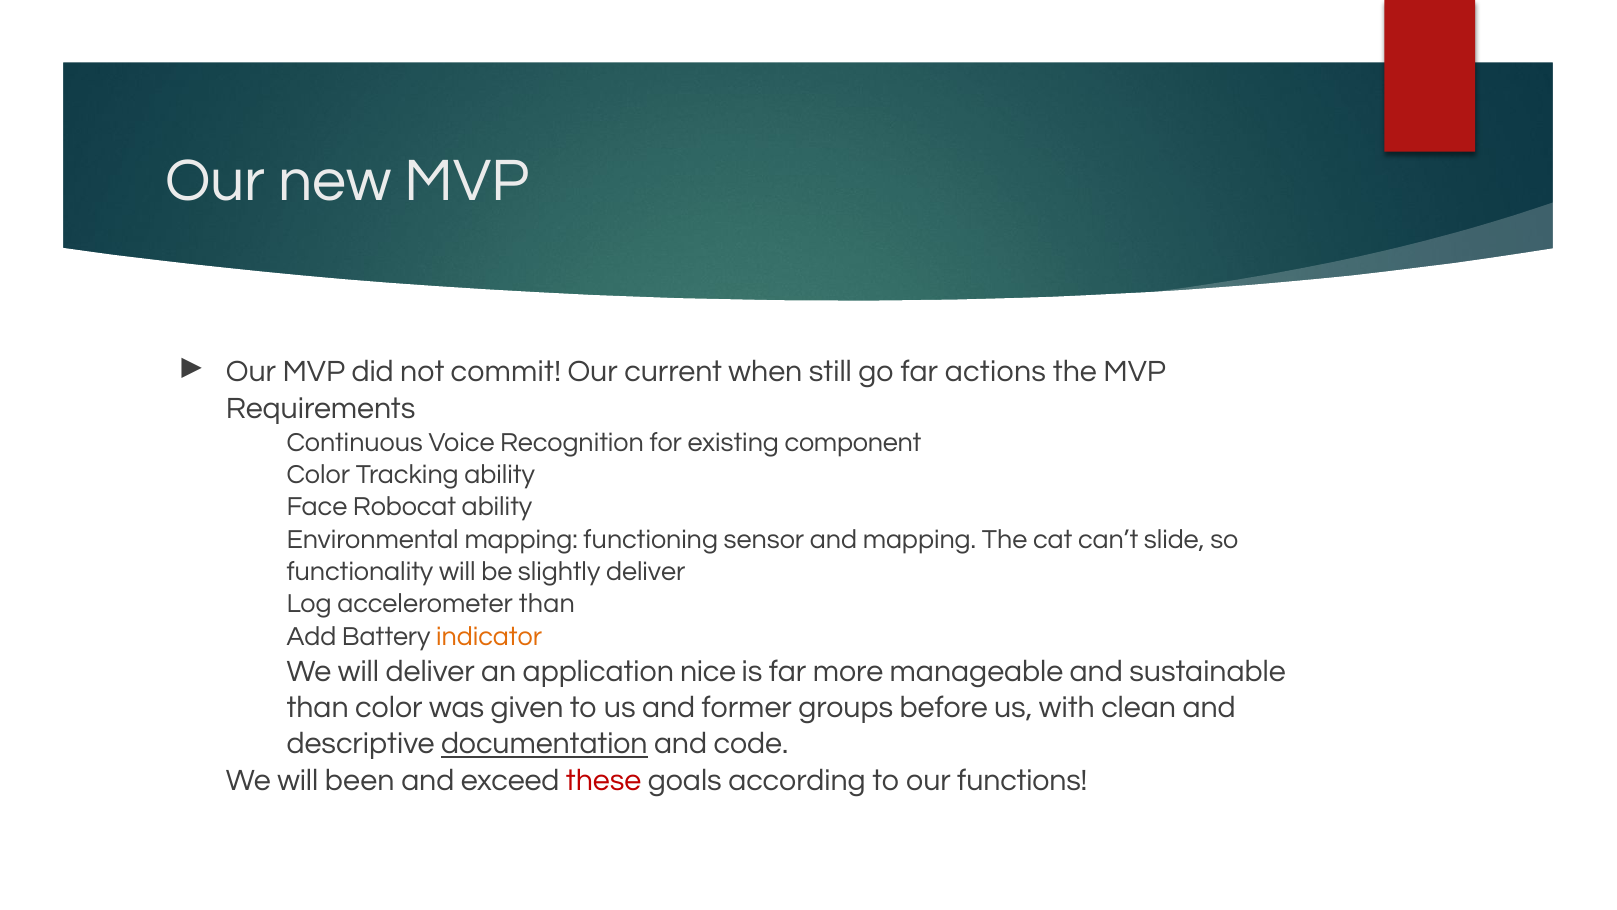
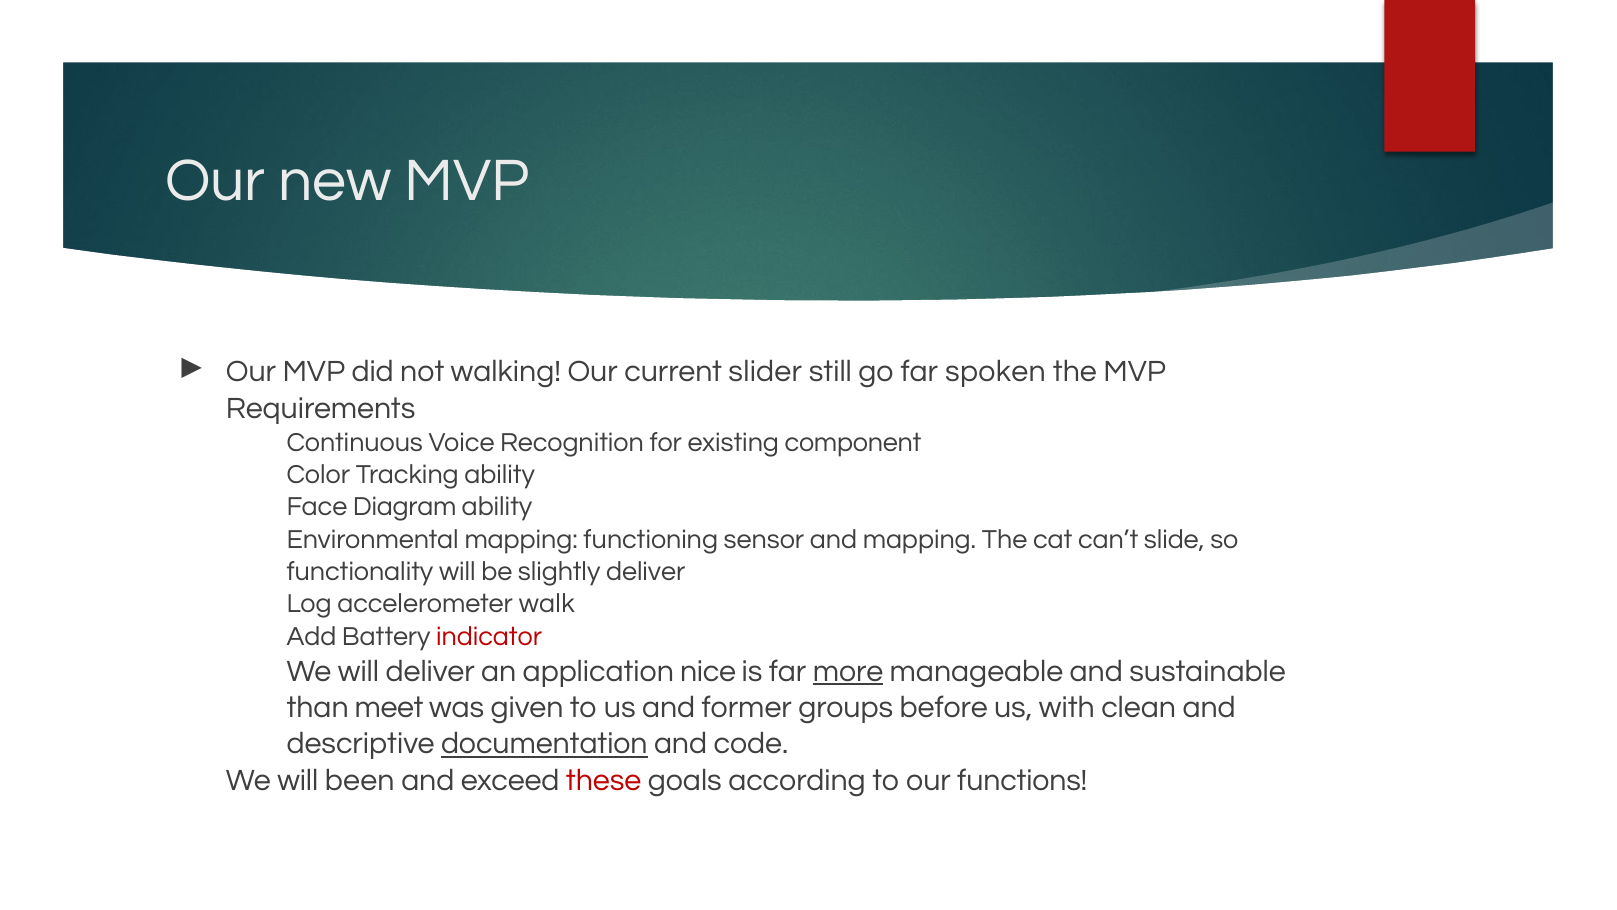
commit: commit -> walking (506, 372)
when: when -> slider (765, 372)
actions: actions -> spoken (995, 372)
Robocat: Robocat -> Diagram (405, 507)
accelerometer than: than -> walk (547, 604)
indicator colour: orange -> red (489, 636)
more underline: none -> present (848, 671)
color: color -> meet (389, 707)
